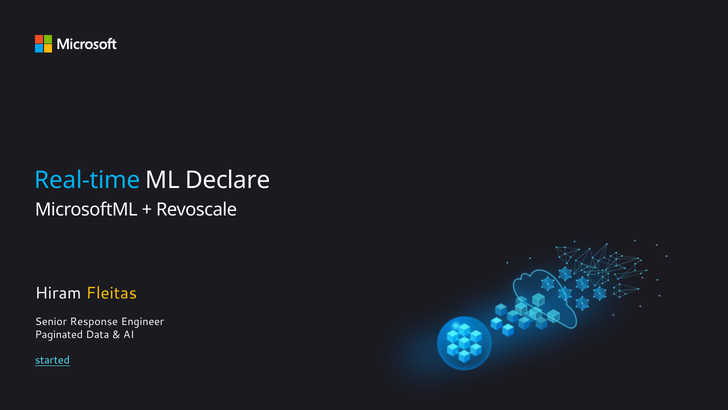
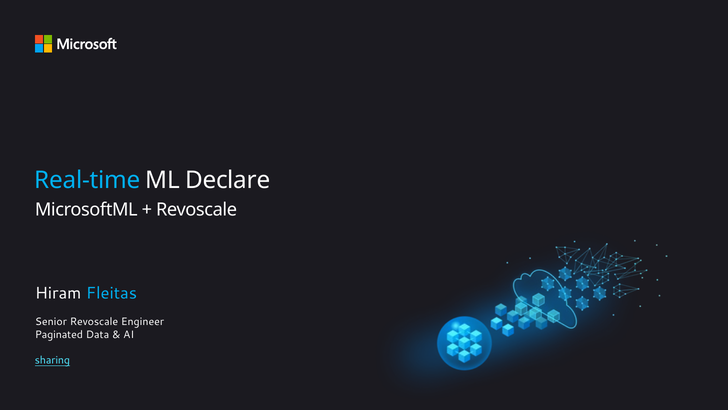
Fleitas colour: yellow -> light blue (111, 293)
Senior Response: Response -> Revoscale (94, 322)
started: started -> sharing (52, 360)
